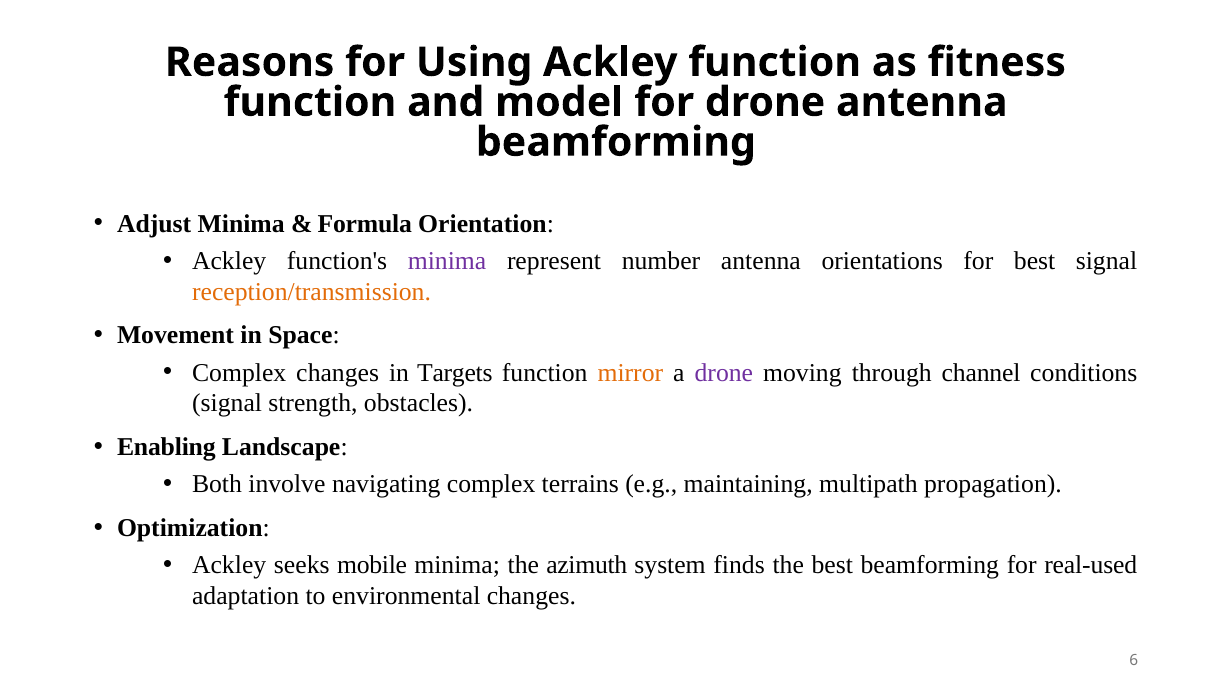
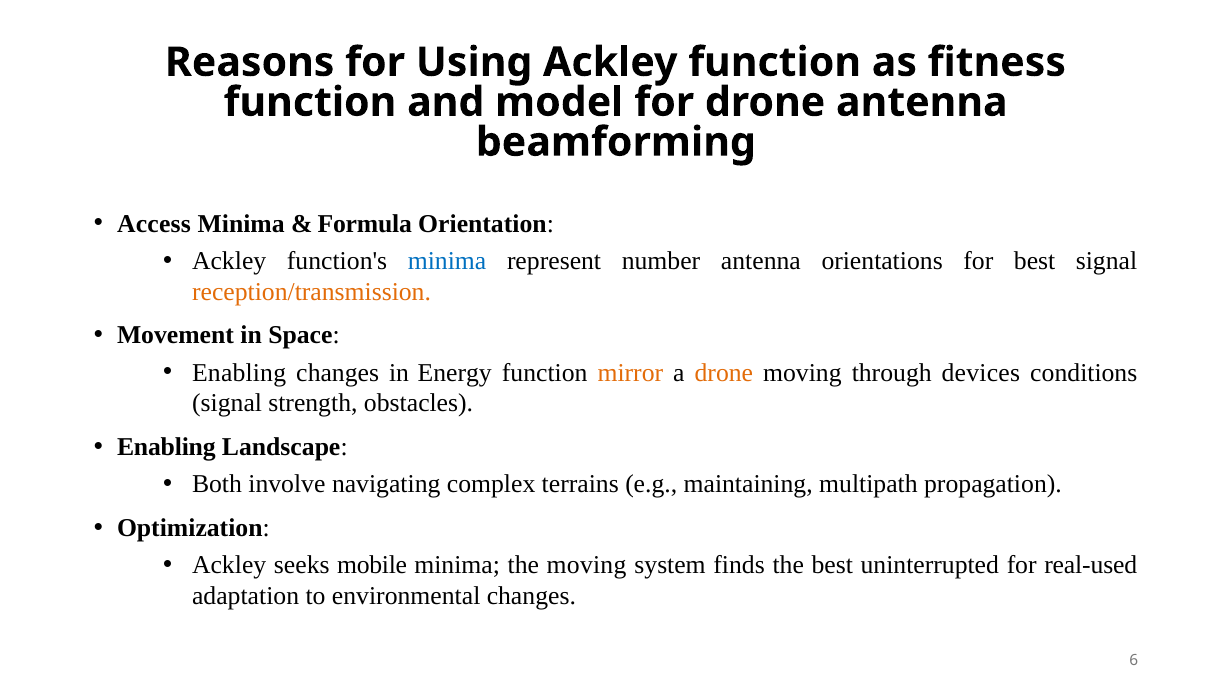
Adjust: Adjust -> Access (154, 224)
minima colour: purple -> blue (447, 261)
Complex: Complex -> Enabling (239, 373)
Targets: Targets -> Energy (455, 373)
drone colour: purple -> orange (724, 373)
channel: channel -> devices (981, 373)
the azimuth: azimuth -> moving (587, 565)
best beamforming: beamforming -> uninterrupted (930, 565)
